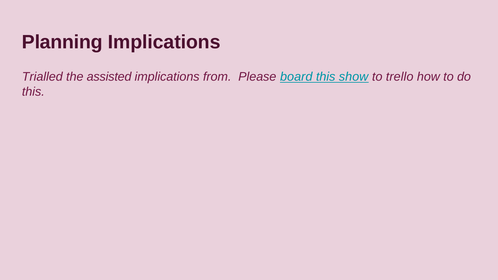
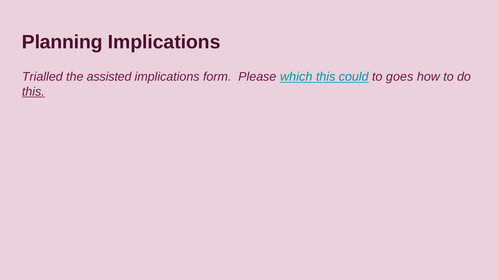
from: from -> form (217, 77)
board: board -> which (296, 77)
show: show -> could (354, 77)
trello: trello -> goes (400, 77)
this underline: none -> present (33, 92)
